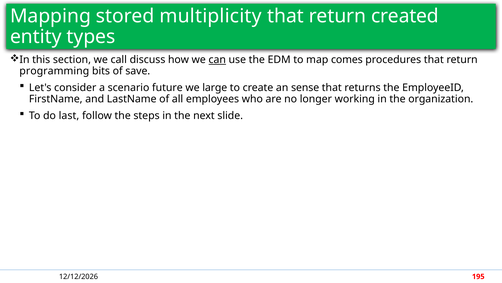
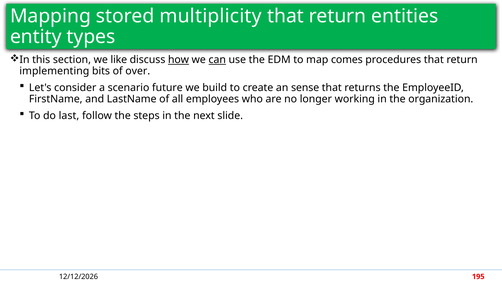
created: created -> entities (405, 16)
call: call -> like (119, 60)
how underline: none -> present (179, 60)
programming: programming -> implementing (54, 71)
save: save -> over (138, 71)
large: large -> build (215, 88)
